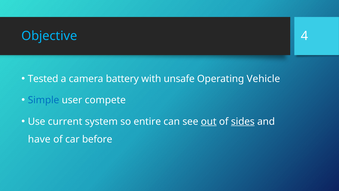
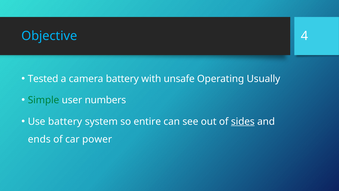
Vehicle: Vehicle -> Usually (263, 79)
Simple colour: blue -> green (44, 100)
compete: compete -> numbers (105, 100)
Use current: current -> battery (65, 121)
out underline: present -> none (209, 121)
have: have -> ends (39, 139)
before: before -> power (97, 139)
